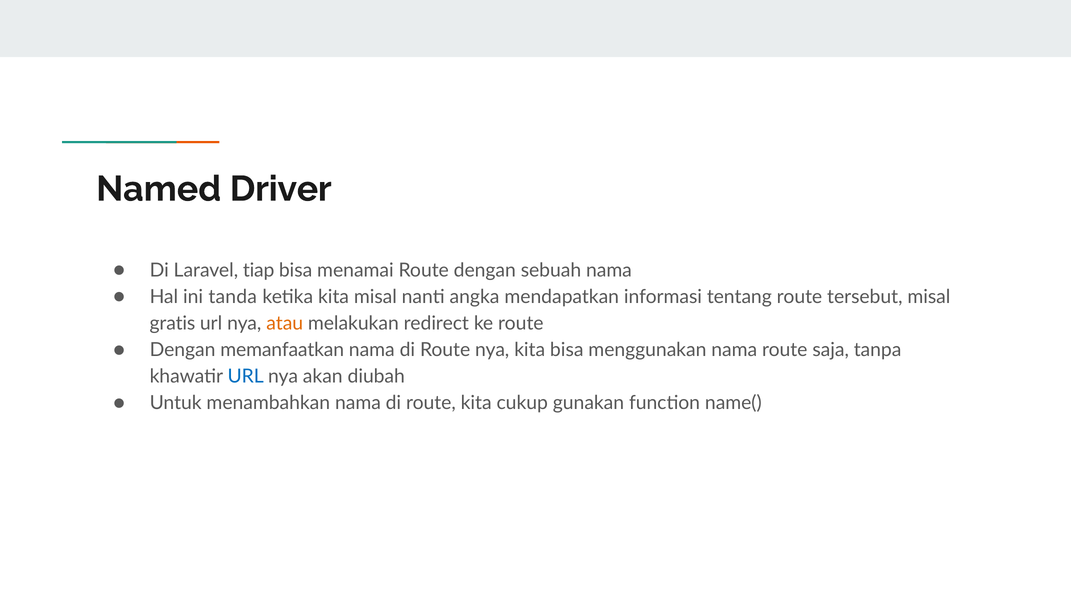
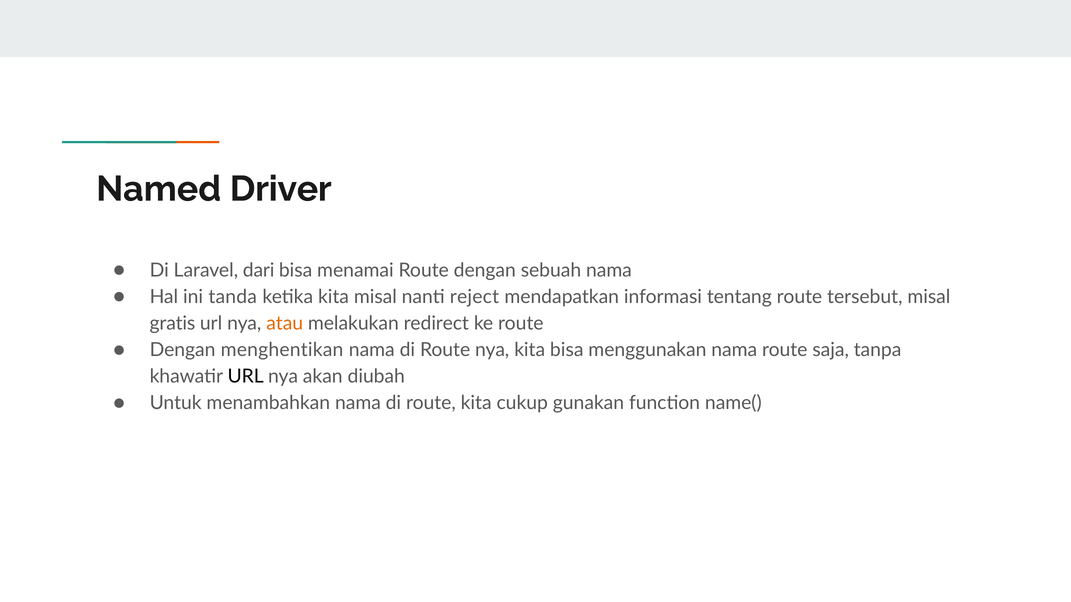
tiap: tiap -> dari (259, 271)
angka: angka -> reject (474, 297)
memanfaatkan: memanfaatkan -> menghentikan (282, 350)
URL colour: blue -> black (246, 377)
